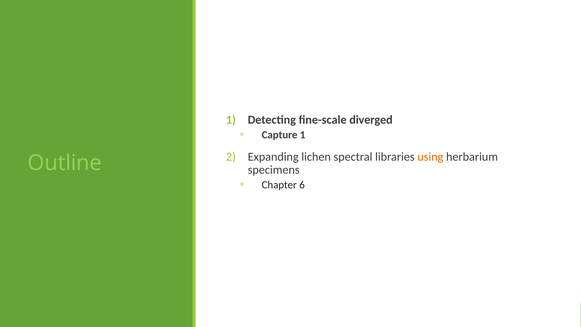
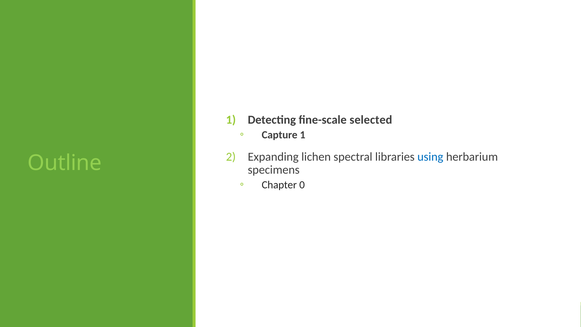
diverged: diverged -> selected (371, 120)
using colour: orange -> blue (430, 157)
6: 6 -> 0 (302, 185)
